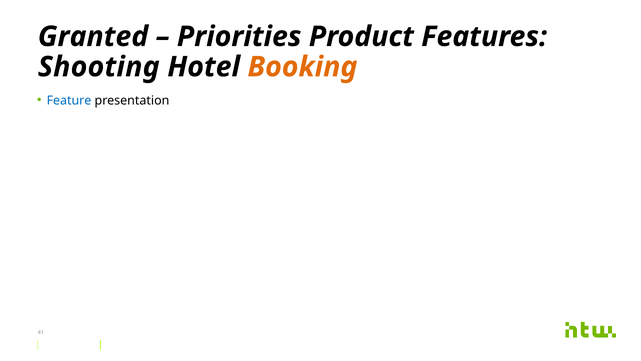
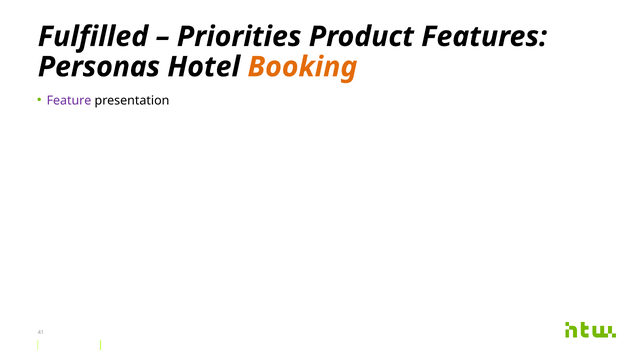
Granted: Granted -> Fulfilled (93, 37)
Shooting: Shooting -> Personas (99, 67)
Feature colour: blue -> purple (69, 100)
